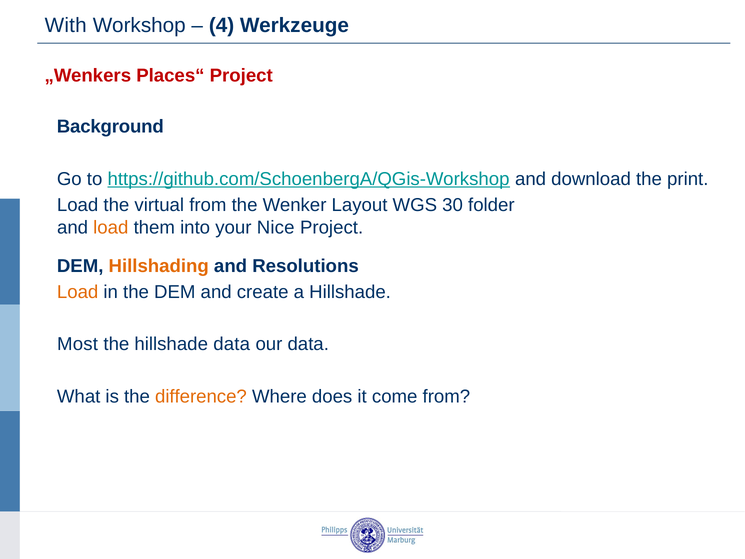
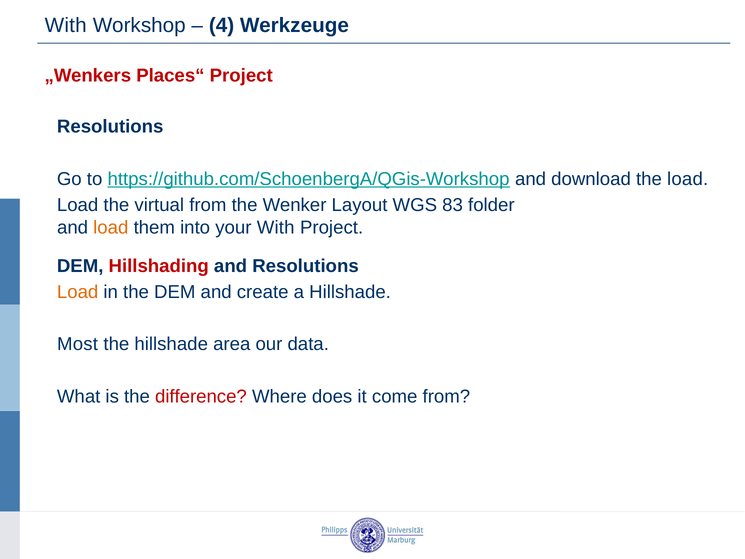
Background: Background -> Resolutions (110, 127)
the print: print -> load (688, 179)
30: 30 -> 83 (453, 205)
your Nice: Nice -> With (276, 227)
Hillshading colour: orange -> red (159, 266)
hillshade data: data -> area (232, 344)
difference colour: orange -> red (201, 396)
